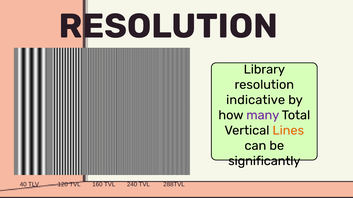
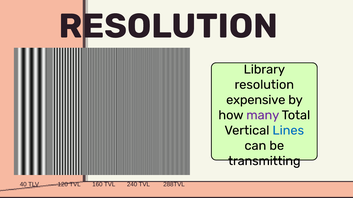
indicative: indicative -> expensive (256, 100)
Lines colour: orange -> blue (288, 131)
significantly: significantly -> transmitting (264, 161)
